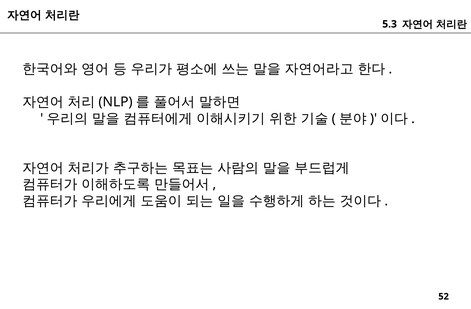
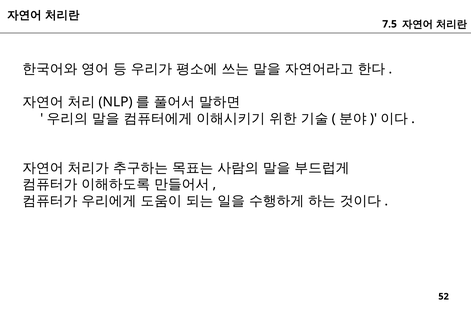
5.3: 5.3 -> 7.5 (390, 24)
